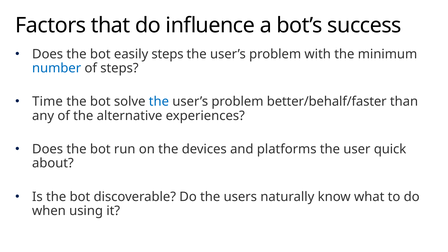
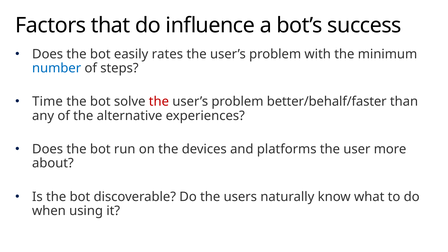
easily steps: steps -> rates (167, 54)
the colour: blue -> red (159, 102)
quick: quick -> more (390, 149)
